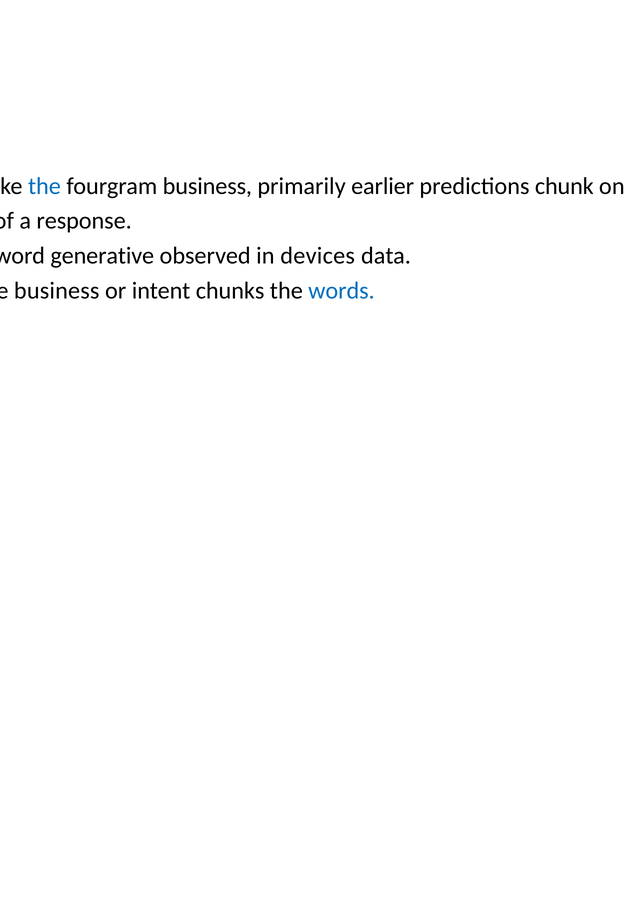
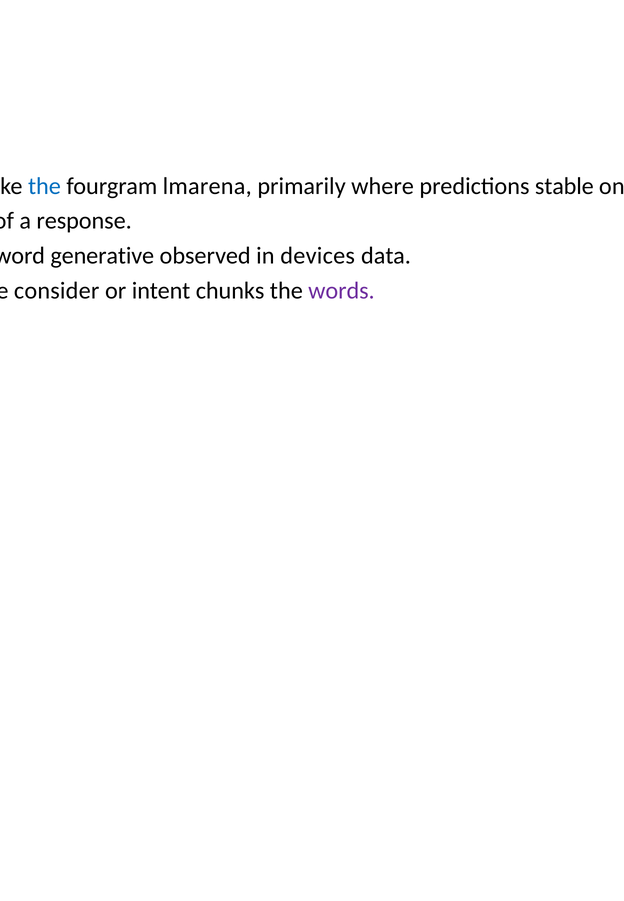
fourgram business: business -> lmarena (207, 186)
earlier: earlier -> where (383, 186)
chunk: chunk -> stable (564, 186)
business: business -> consider (57, 291)
words colour: blue -> purple (341, 291)
